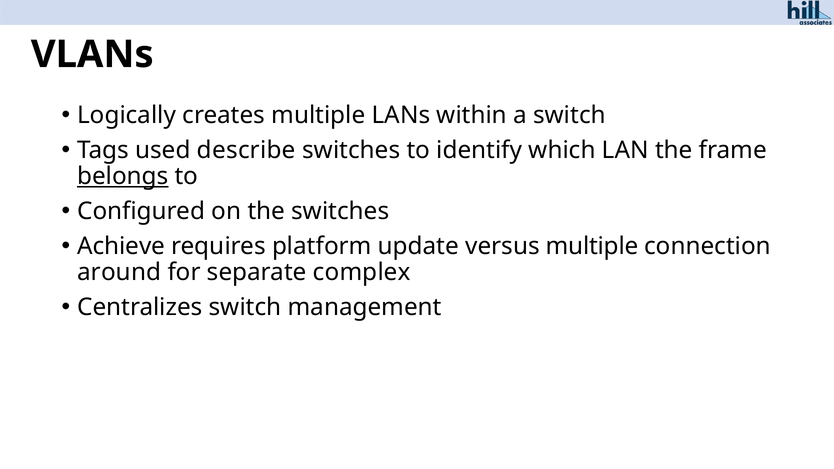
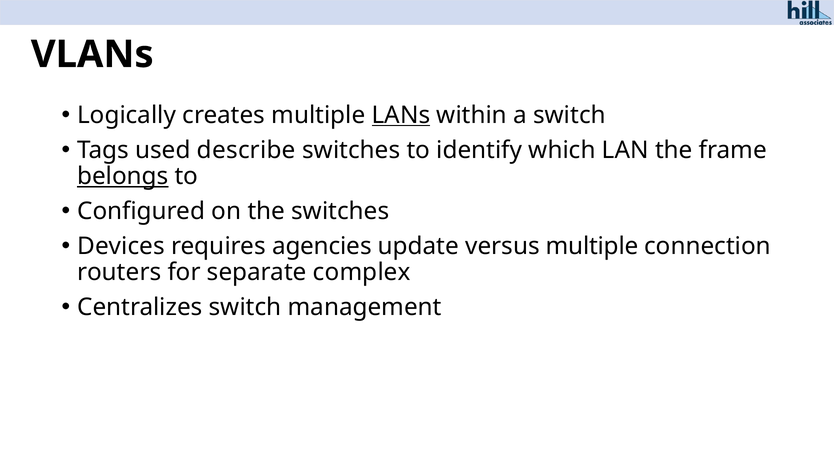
LANs underline: none -> present (401, 115)
Achieve: Achieve -> Devices (121, 246)
platform: platform -> agencies (322, 246)
around: around -> routers (119, 272)
